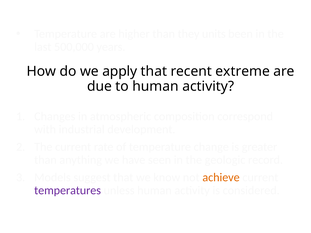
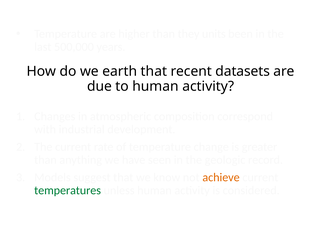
apply: apply -> earth (120, 71)
extreme: extreme -> datasets (243, 71)
temperatures colour: purple -> green (68, 191)
